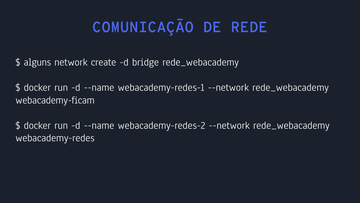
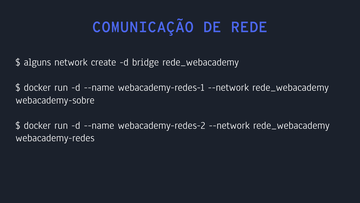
webacademy-ficam: webacademy-ficam -> webacademy-sobre (55, 100)
